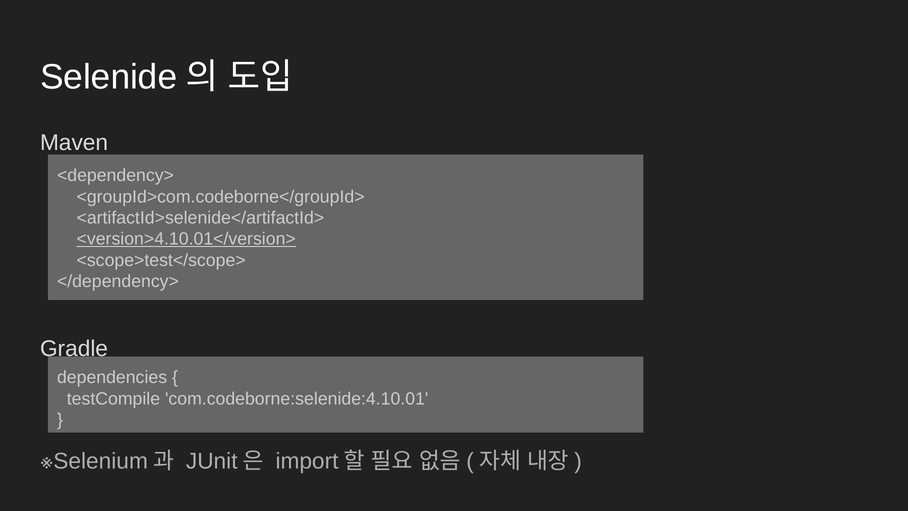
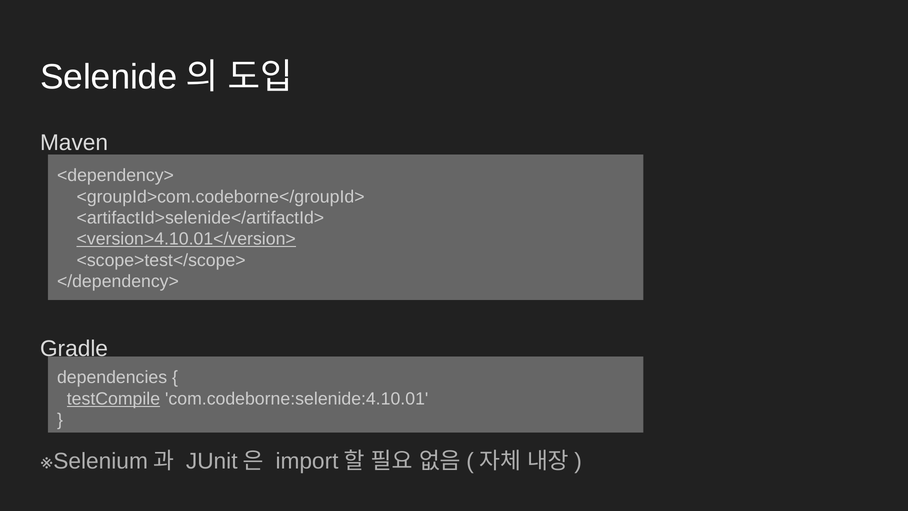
testCompile underline: none -> present (113, 399)
